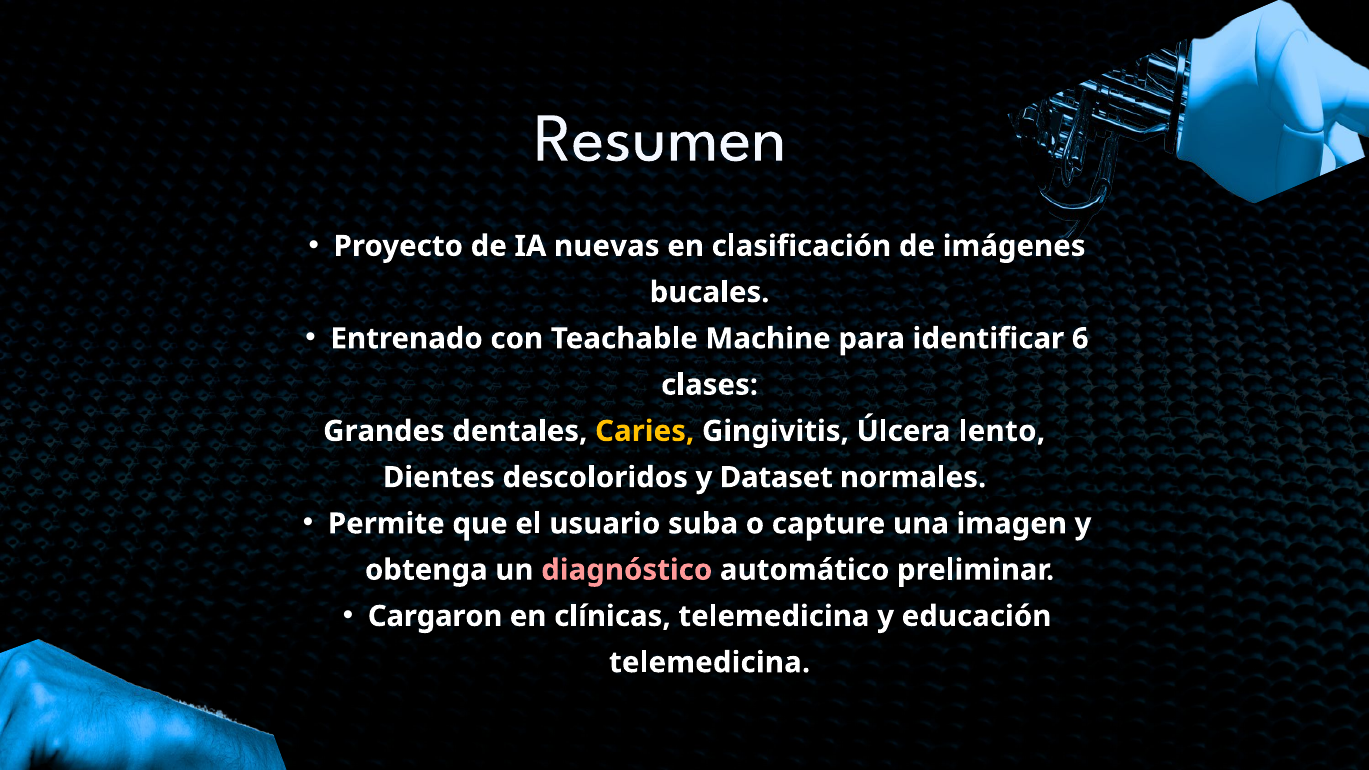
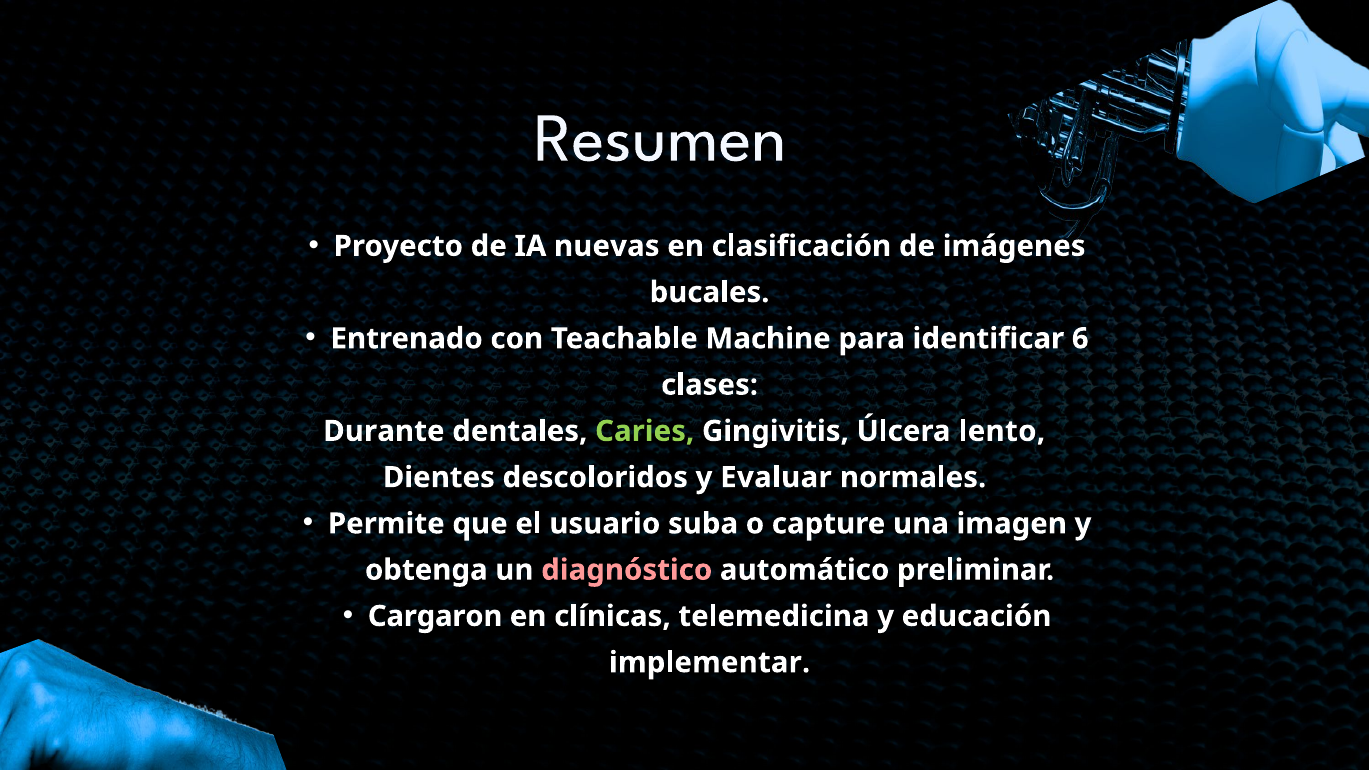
Grandes: Grandes -> Durante (384, 431)
Caries colour: yellow -> light green (645, 431)
Dataset: Dataset -> Evaluar (776, 478)
telemedicina: telemedicina -> implementar (710, 663)
